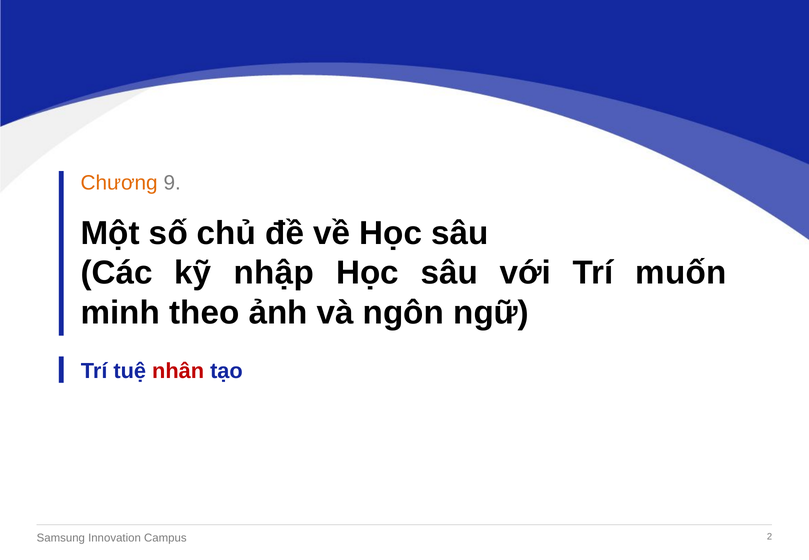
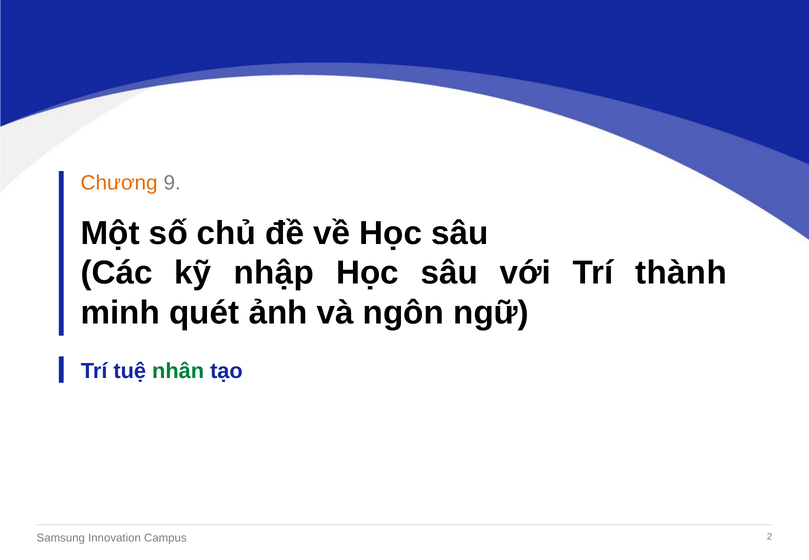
muốn: muốn -> thành (681, 273)
theo: theo -> quét (204, 313)
nhân colour: red -> green (178, 371)
